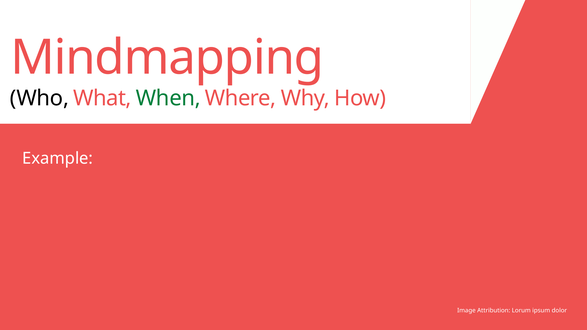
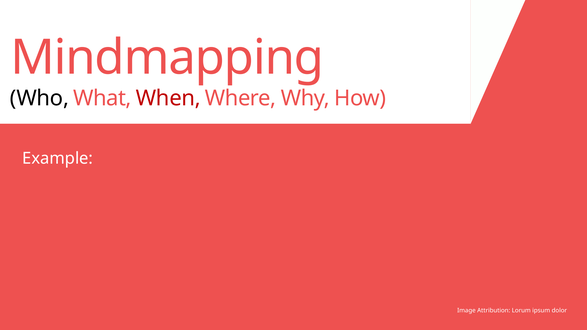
When colour: green -> red (168, 98)
